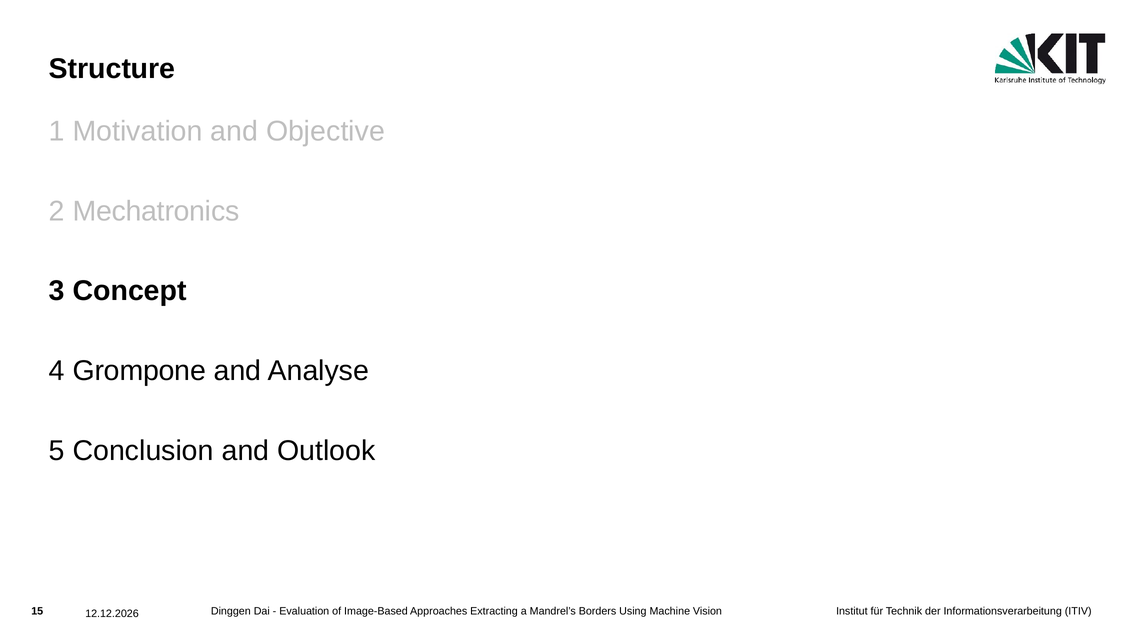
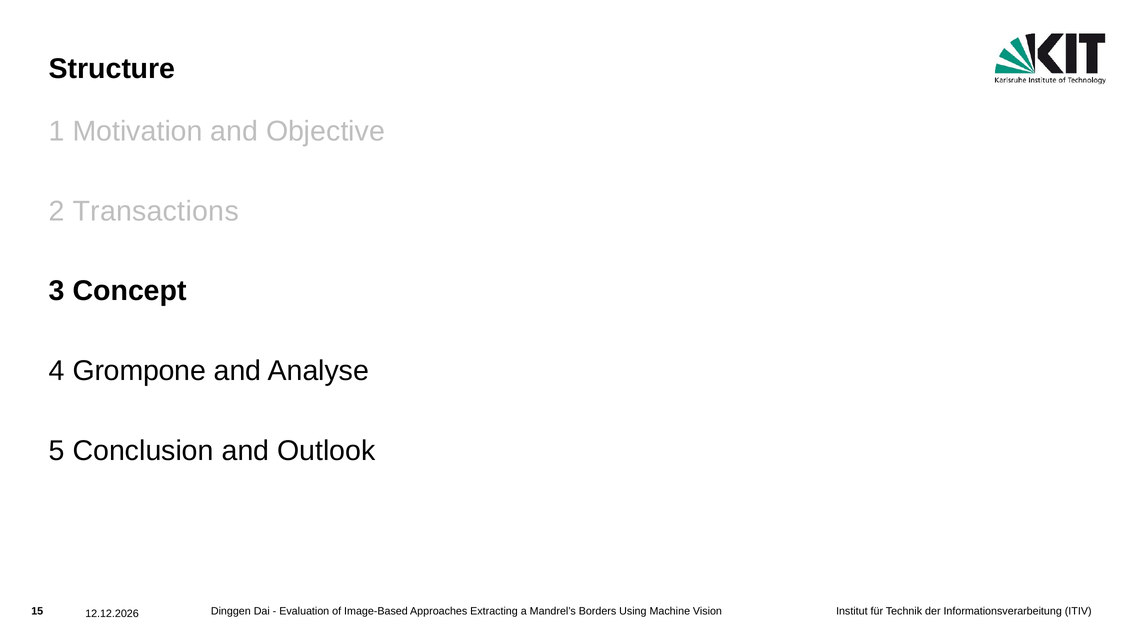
Mechatronics: Mechatronics -> Transactions (156, 211)
